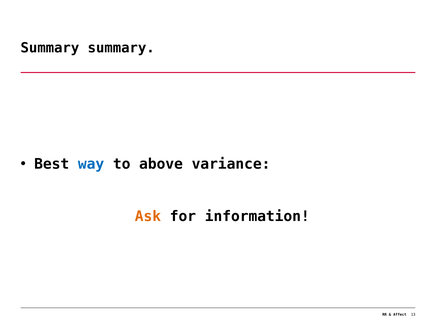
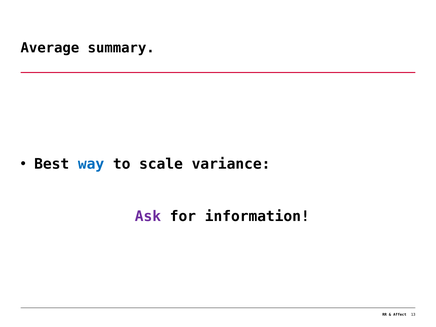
Summary: Summary -> Average (50, 48)
above: above -> scale (161, 164)
Ask colour: orange -> purple (148, 216)
